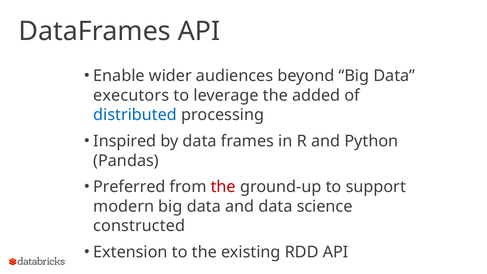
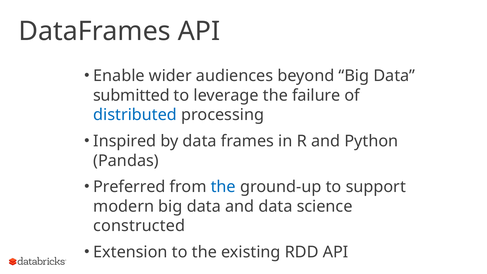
executors: executors -> submitted (131, 95)
added: added -> failure (316, 95)
the colour: red -> blue (223, 187)
